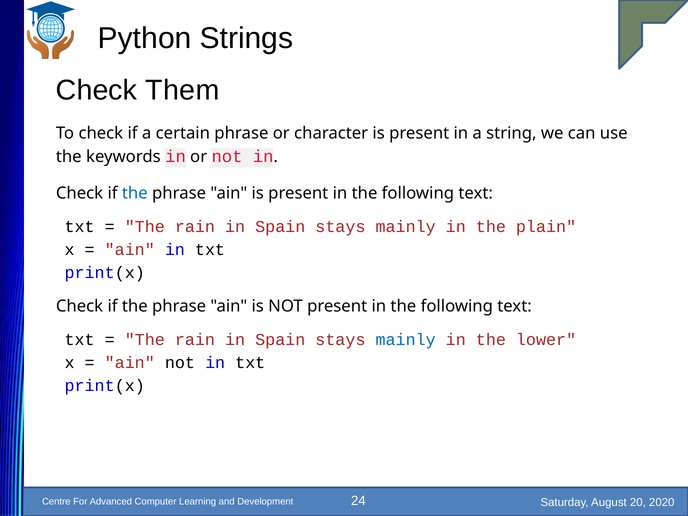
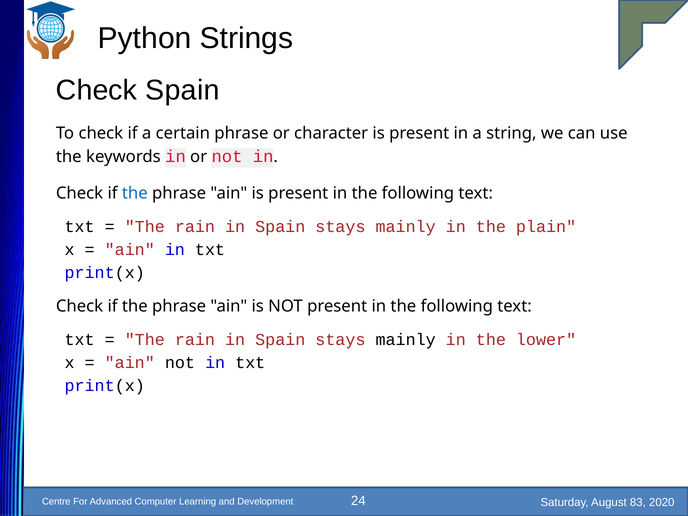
Check Them: Them -> Spain (182, 90)
mainly colour: blue -> black (406, 340)
20: 20 -> 83 (638, 502)
